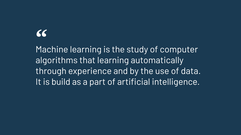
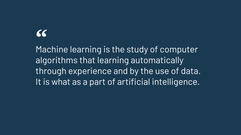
build: build -> what (61, 82)
